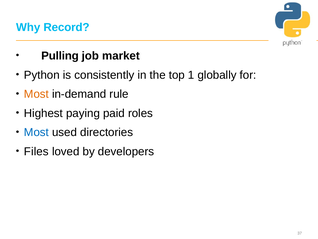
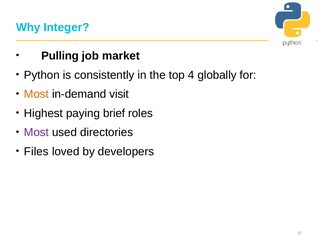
Record: Record -> Integer (66, 27)
1: 1 -> 4 (191, 75)
rule: rule -> visit (119, 94)
paid: paid -> brief (114, 113)
Most colour: blue -> purple (36, 132)
